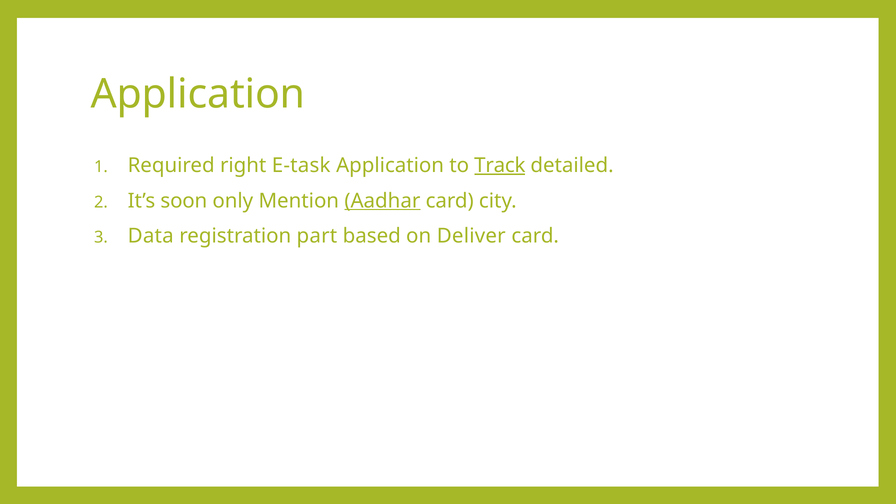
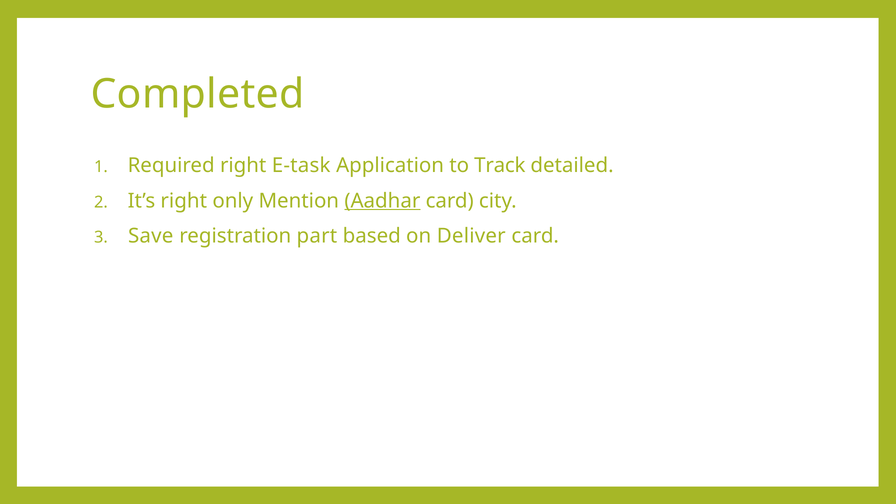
Application: Application -> Completed (198, 94)
Track underline: present -> none (500, 166)
It’s soon: soon -> right (184, 201)
Data: Data -> Save (151, 236)
